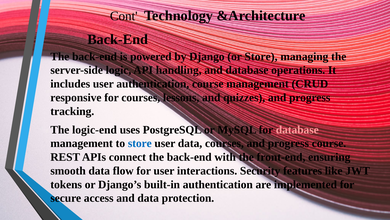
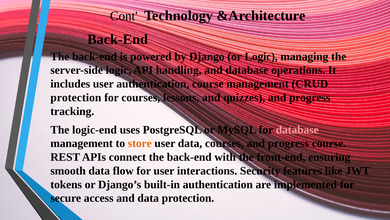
or Store: Store -> Logic (261, 56)
responsive: responsive -> protection (76, 97)
store colour: blue -> orange (140, 143)
